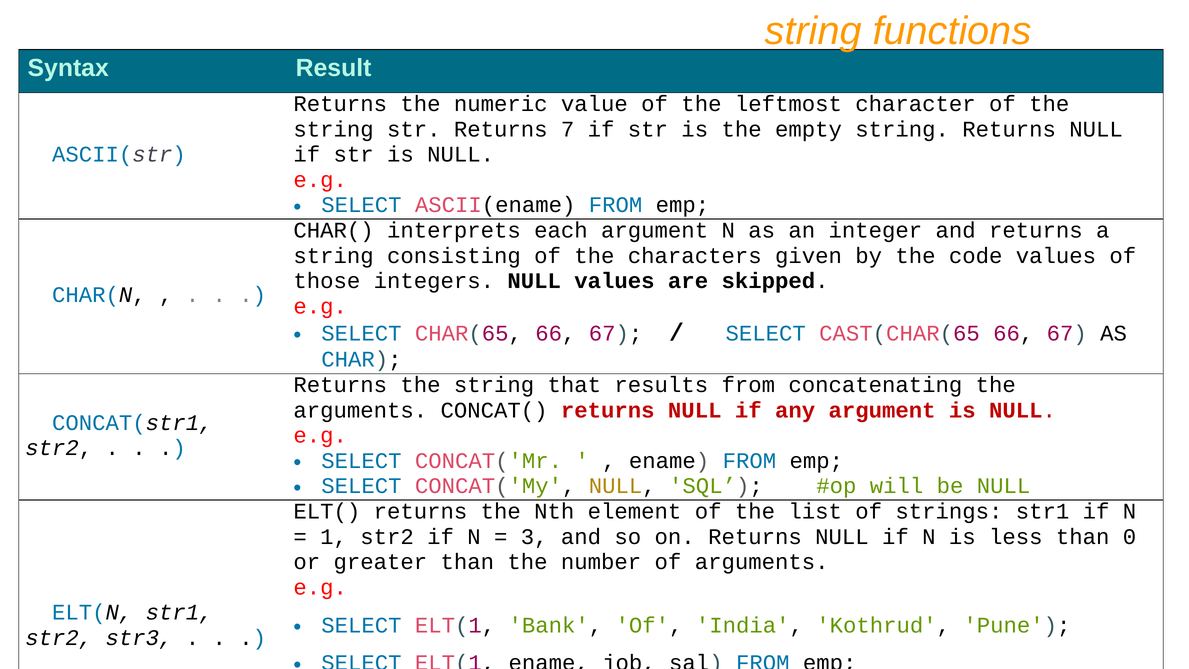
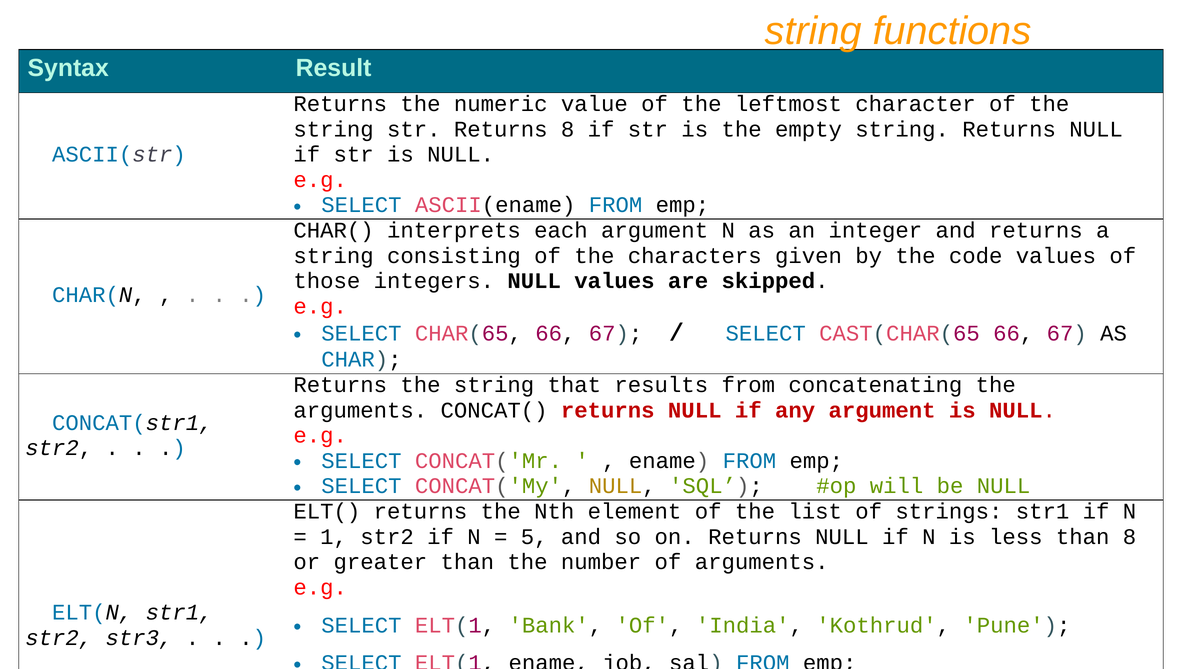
Returns 7: 7 -> 8 (568, 129)
3: 3 -> 5 (534, 537)
than 0: 0 -> 8 (1129, 537)
